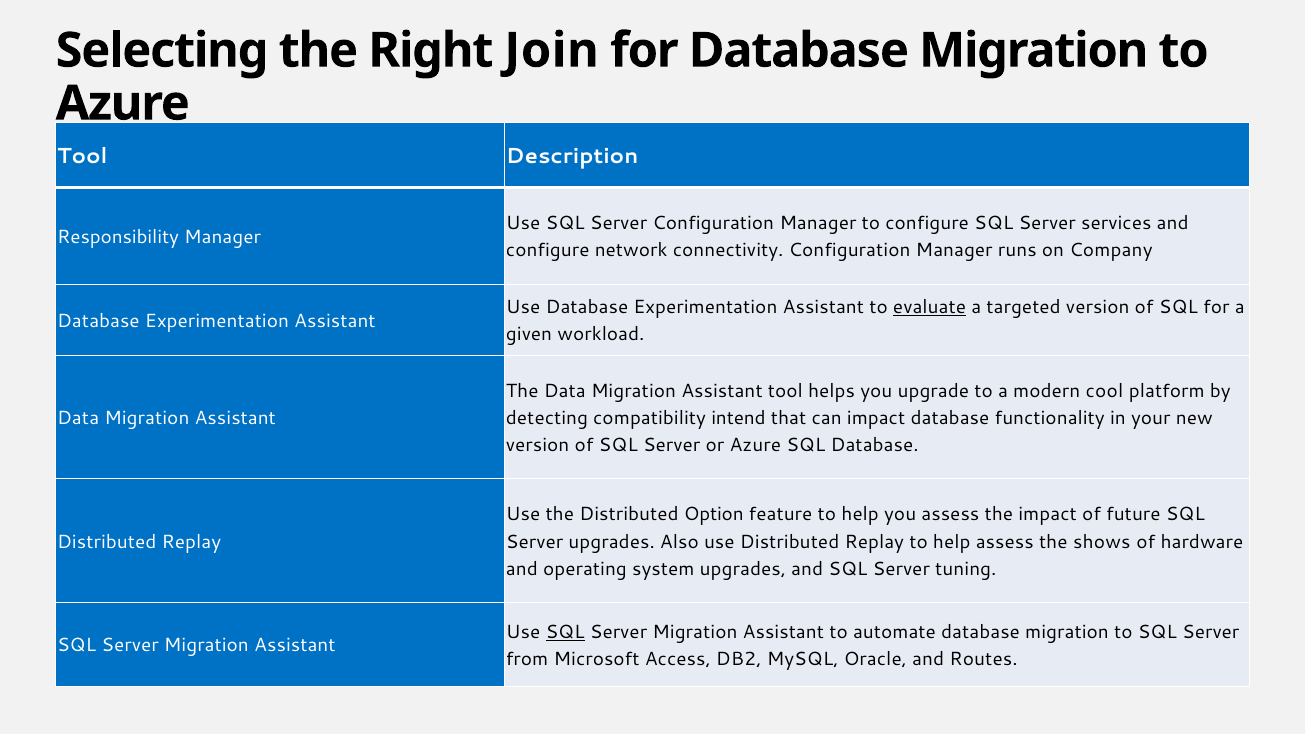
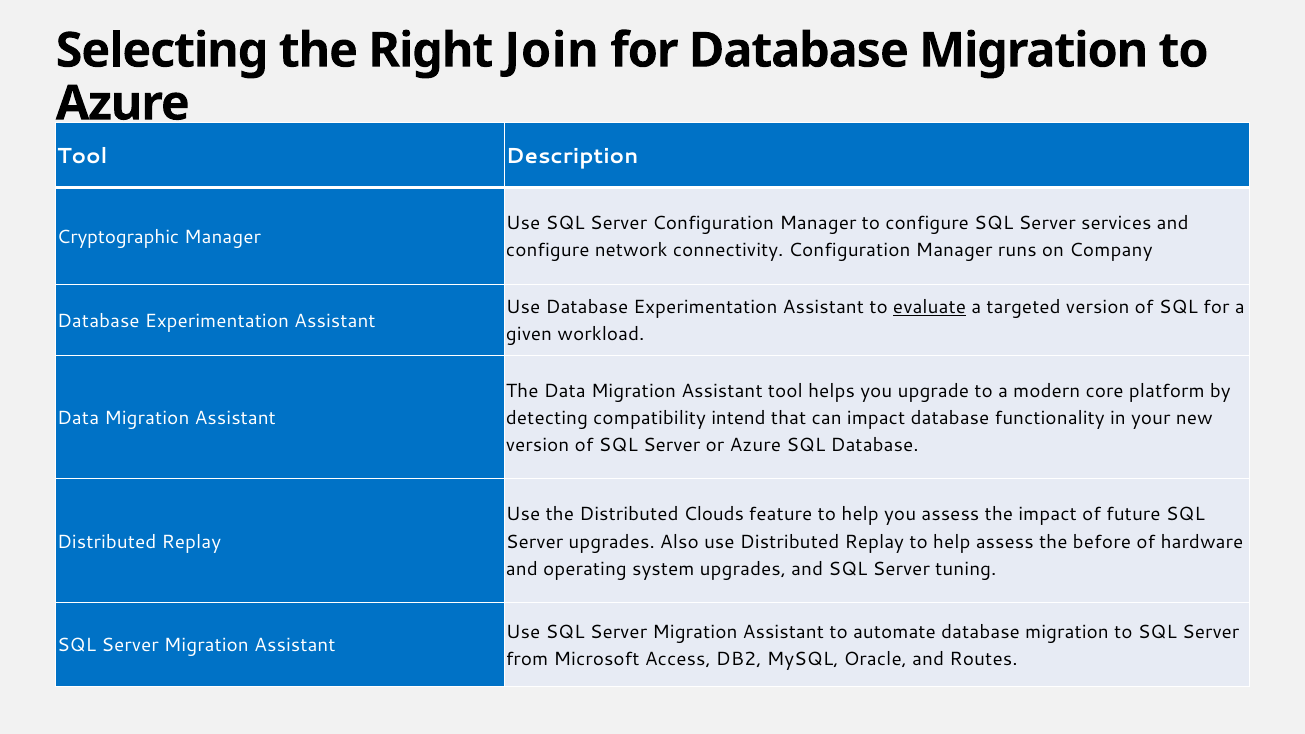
Responsibility: Responsibility -> Cryptographic (118, 237)
cool: cool -> core (1105, 391)
Option: Option -> Clouds (714, 515)
shows: shows -> before (1102, 542)
SQL underline: present -> none (565, 632)
